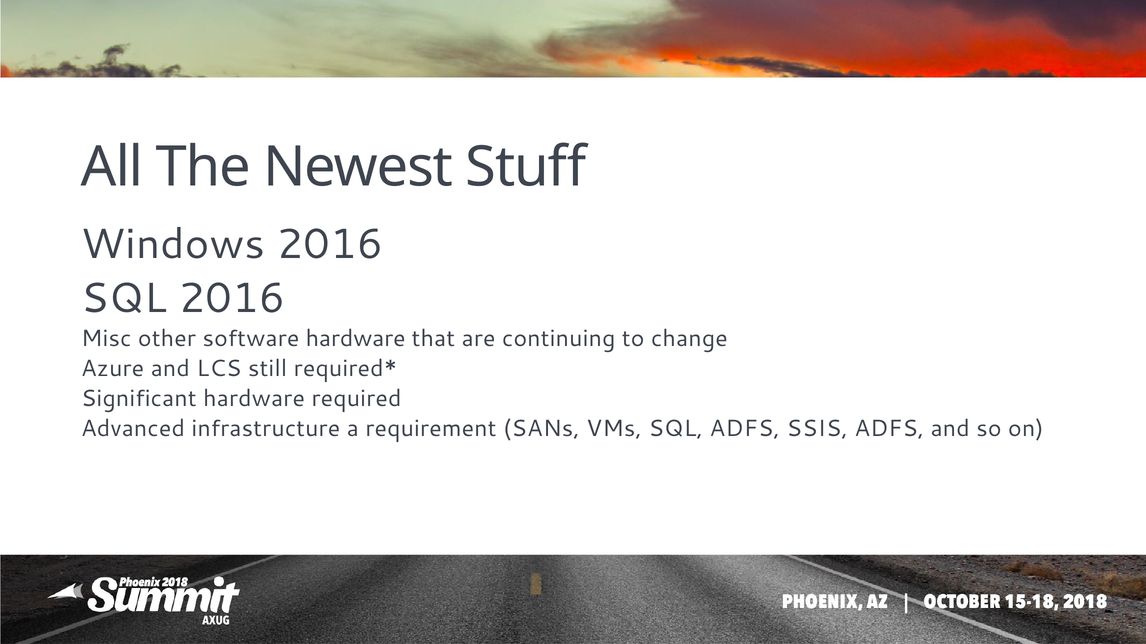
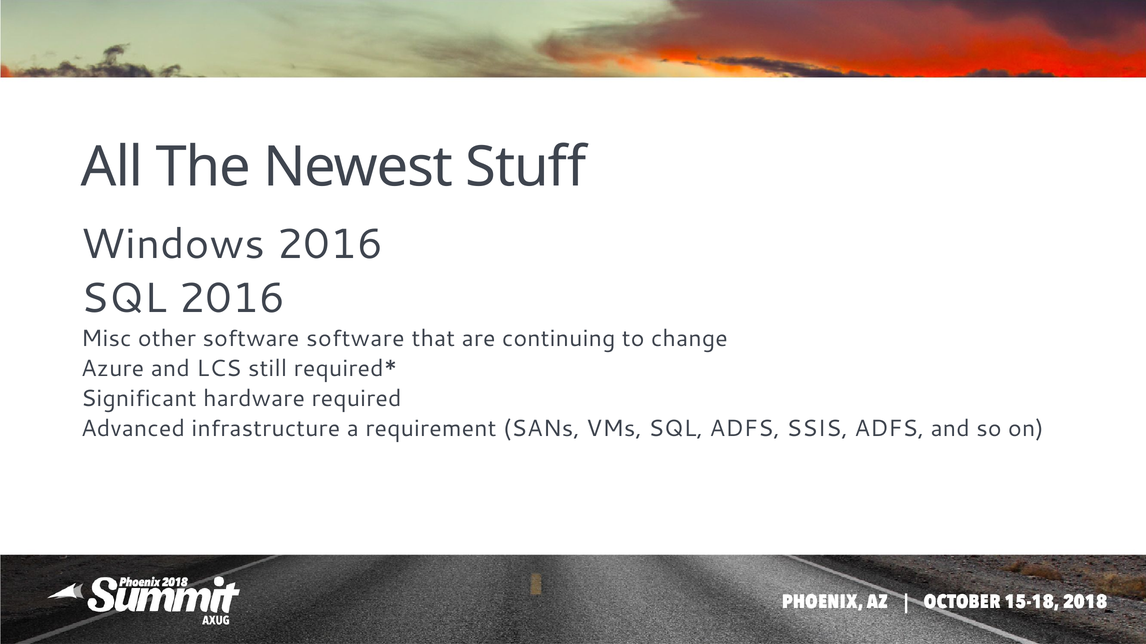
software hardware: hardware -> software (355, 339)
